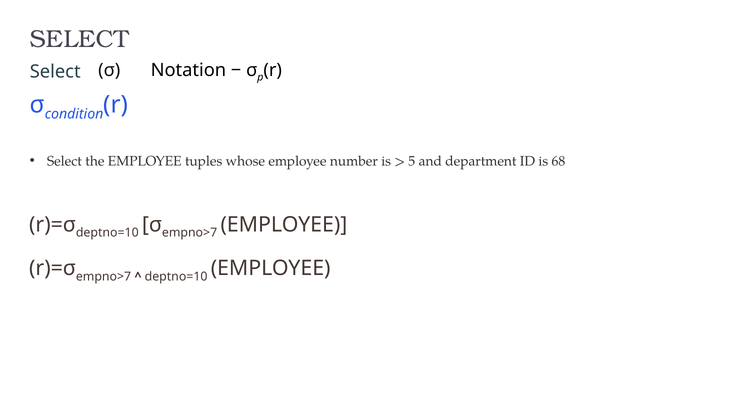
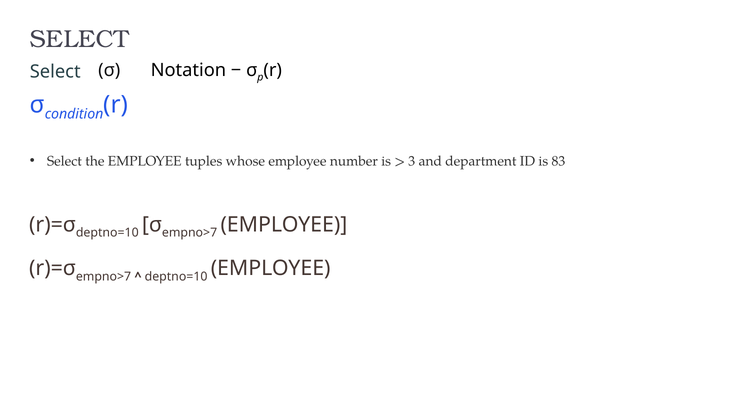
5: 5 -> 3 (412, 161)
68: 68 -> 83 (558, 161)
